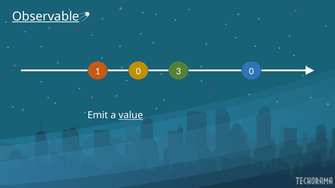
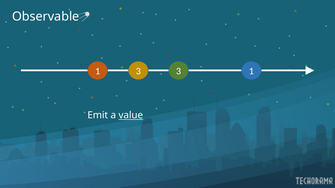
Observable underline: present -> none (46, 16)
1 0: 0 -> 3 (138, 71)
3 0: 0 -> 1 (251, 71)
